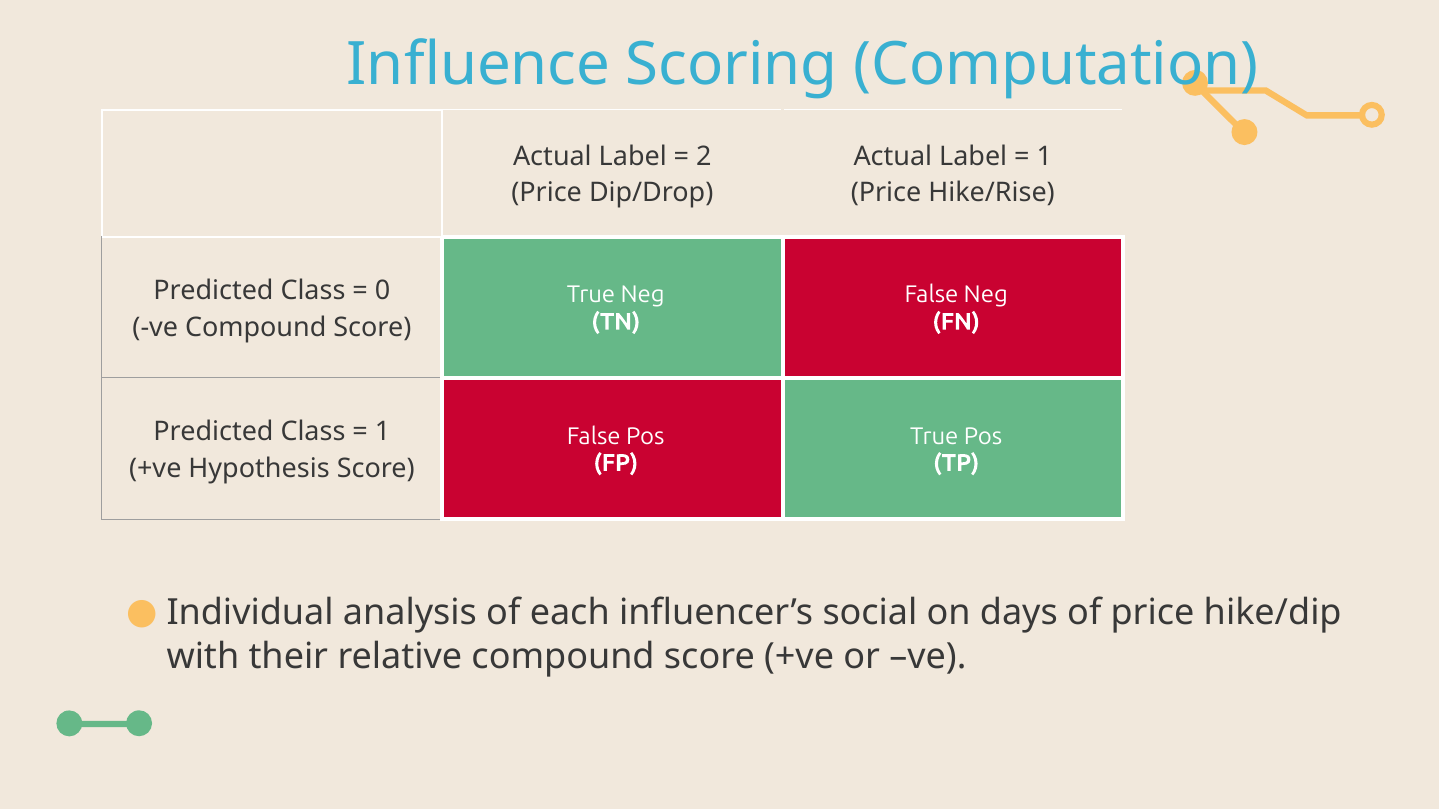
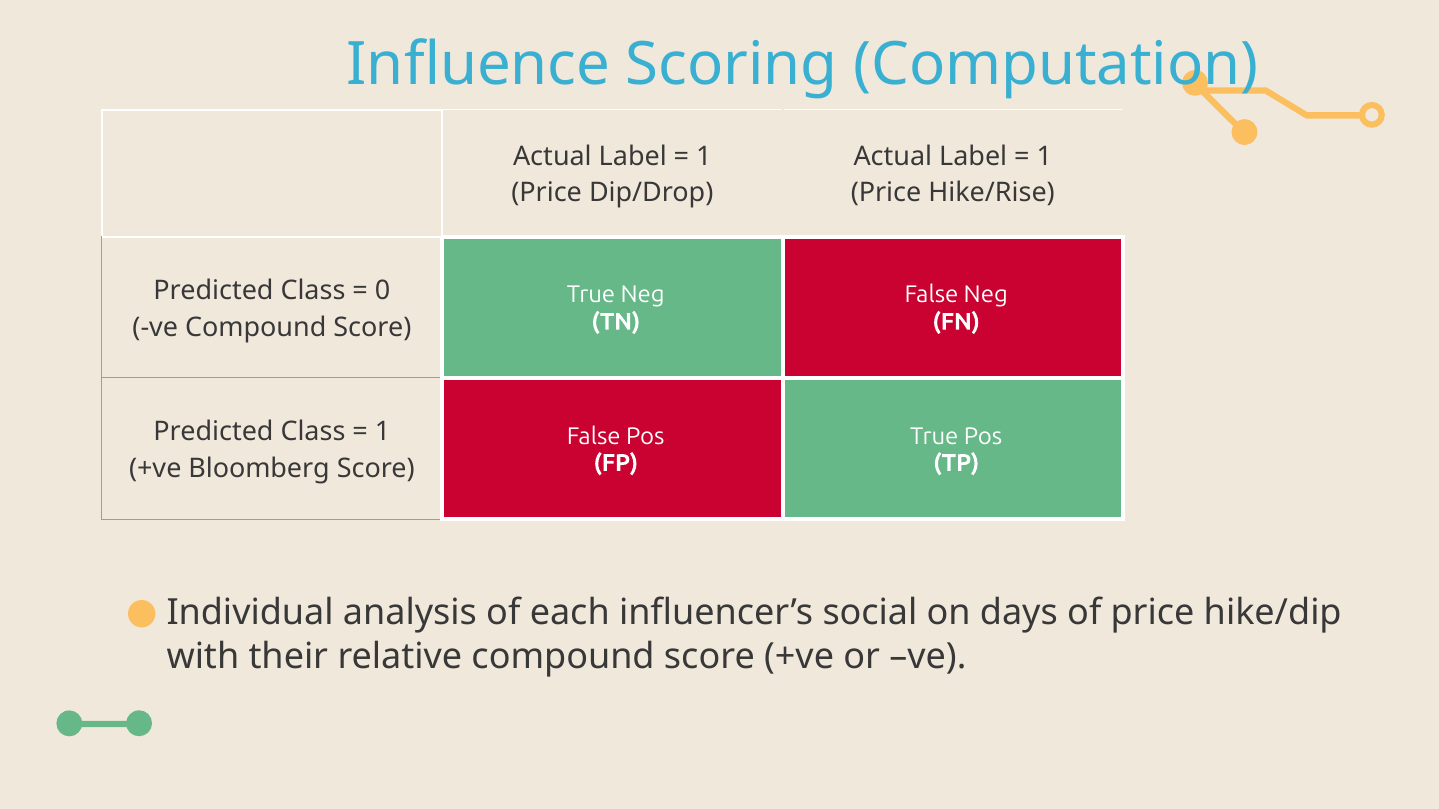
2: 2 -> 1 (704, 156)
Hypothesis: Hypothesis -> Bloomberg (259, 469)
